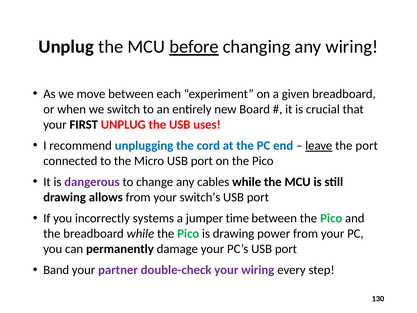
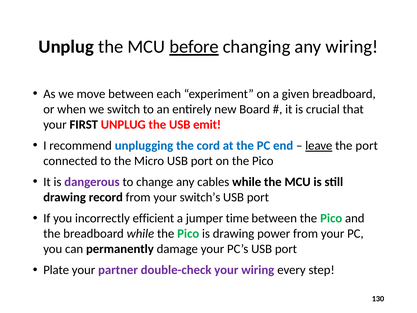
uses: uses -> emit (207, 124)
allows: allows -> record (106, 197)
systems: systems -> efficient (153, 218)
Band: Band -> Plate (56, 270)
